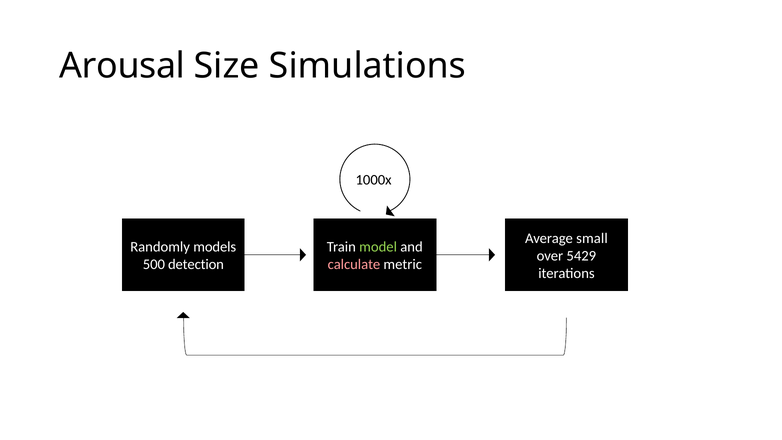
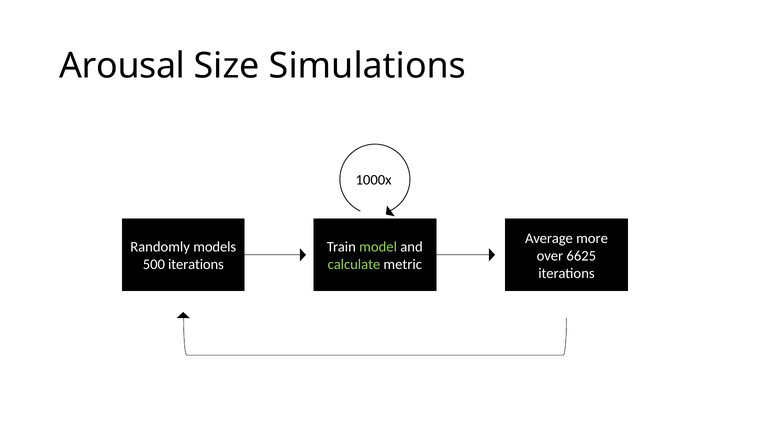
small: small -> more (592, 238)
5429: 5429 -> 6625 (581, 256)
500 detection: detection -> iterations (196, 265)
calculate colour: pink -> light green (354, 265)
